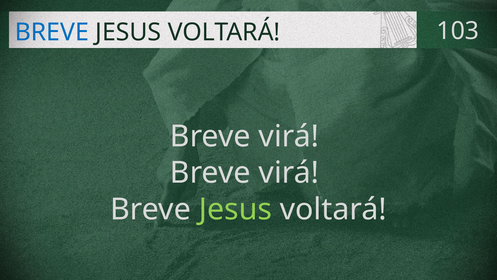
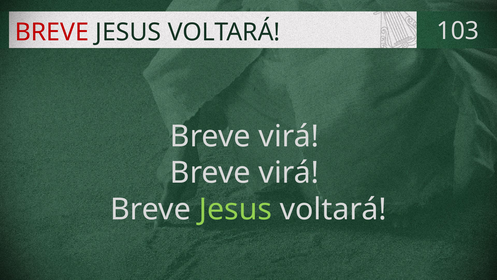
BREVE colour: blue -> red (52, 32)
